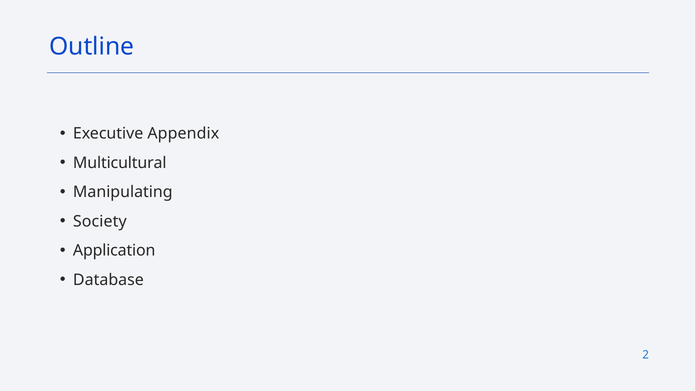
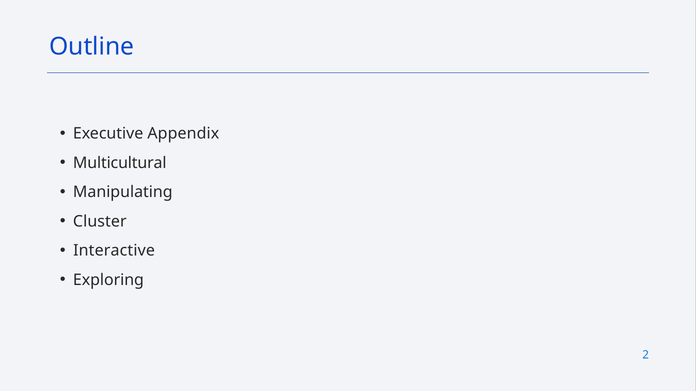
Society: Society -> Cluster (100, 222)
Application: Application -> Interactive (114, 251)
Database: Database -> Exploring (108, 280)
